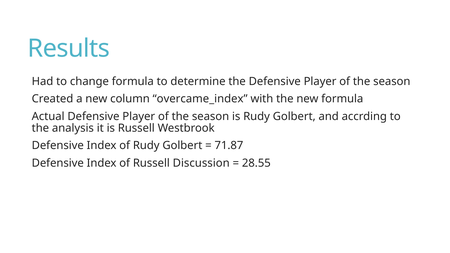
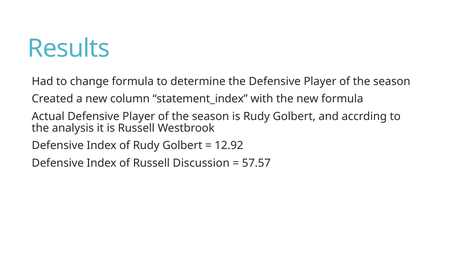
overcame_index: overcame_index -> statement_index (200, 99)
71.87: 71.87 -> 12.92 (229, 146)
28.55: 28.55 -> 57.57 (256, 163)
